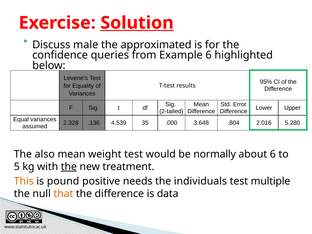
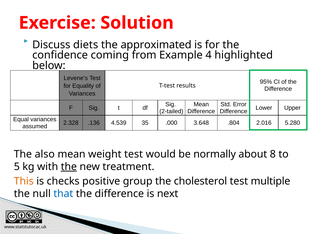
Solution underline: present -> none (137, 23)
male: male -> diets (86, 45)
queries: queries -> coming (110, 55)
Example 6: 6 -> 4 (209, 55)
about 6: 6 -> 8 (273, 154)
pound: pound -> checks (63, 181)
needs: needs -> group (138, 181)
individuals: individuals -> cholesterol (200, 181)
that colour: orange -> blue (63, 194)
data: data -> next (168, 194)
